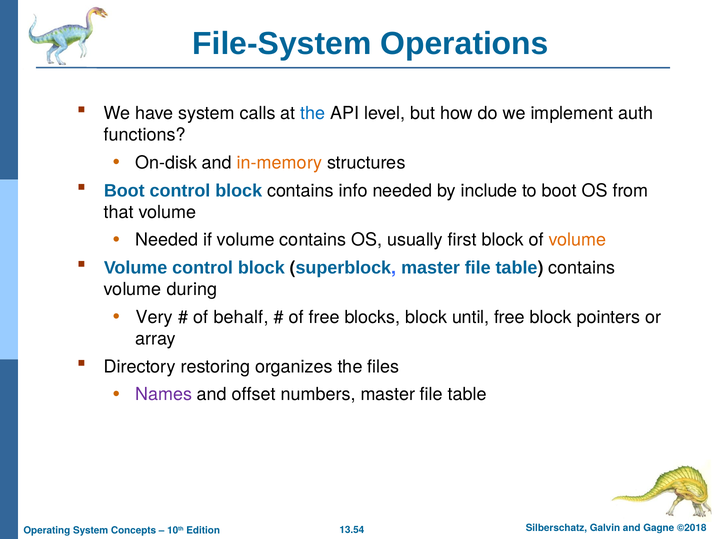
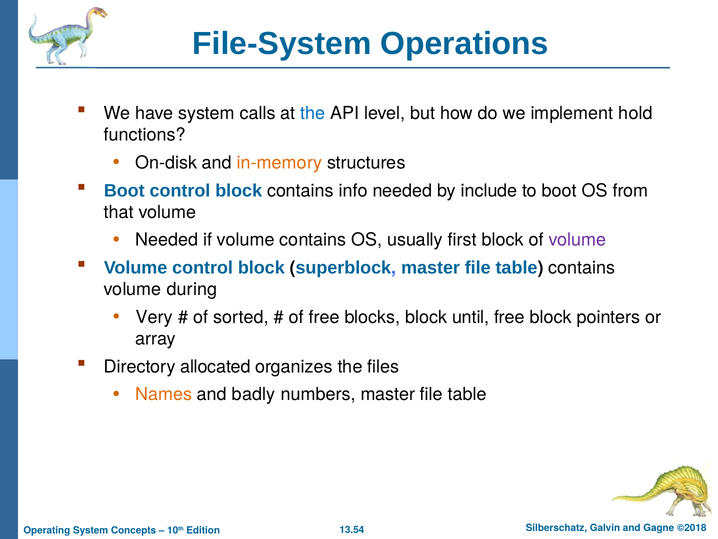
auth: auth -> hold (636, 113)
volume colour: orange -> purple (577, 240)
behalf: behalf -> sorted (241, 317)
restoring: restoring -> allocated (215, 366)
Names colour: purple -> orange (164, 394)
offset: offset -> badly (254, 394)
